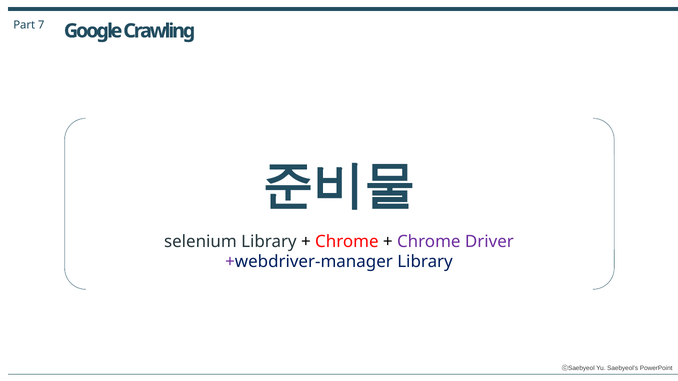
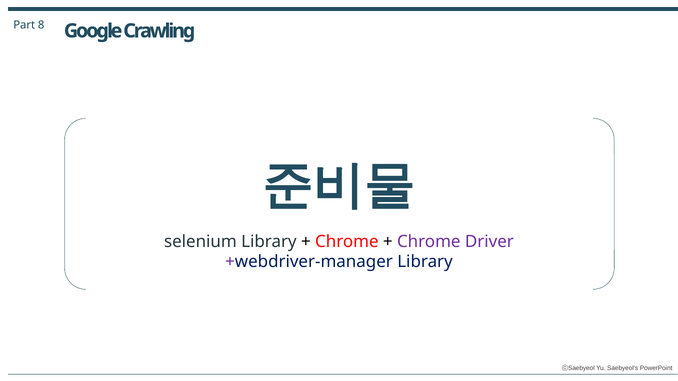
7: 7 -> 8 (41, 25)
